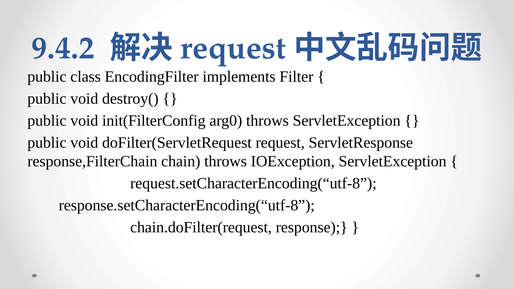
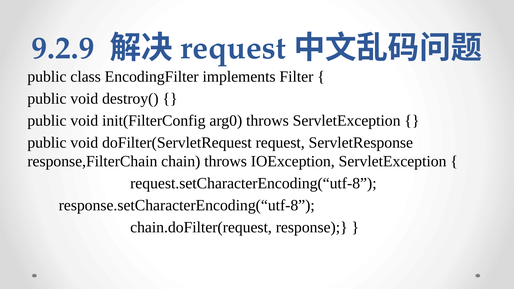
9.4.2: 9.4.2 -> 9.2.9 (63, 48)
